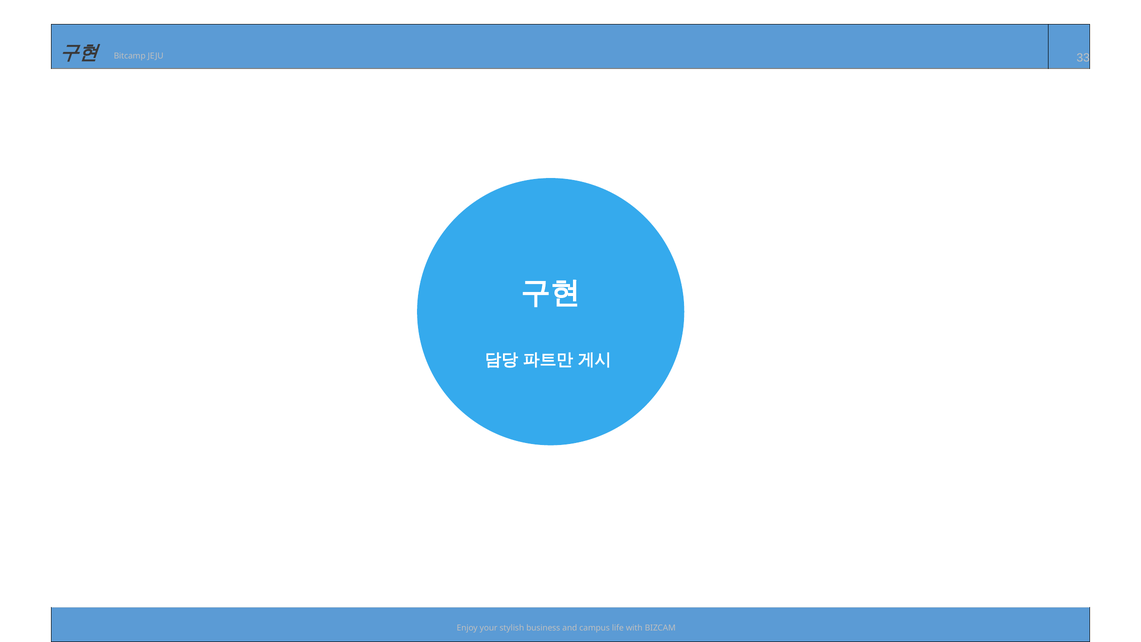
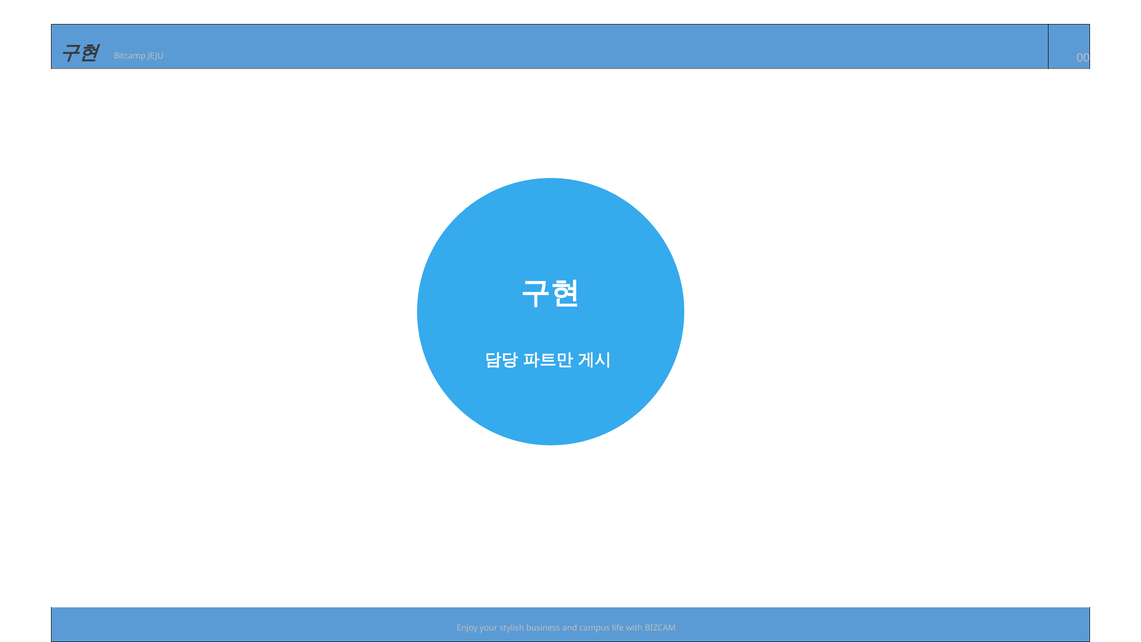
33: 33 -> 00 (1083, 58)
